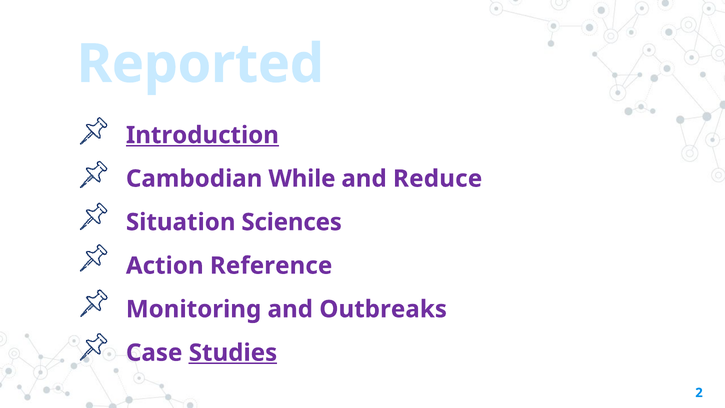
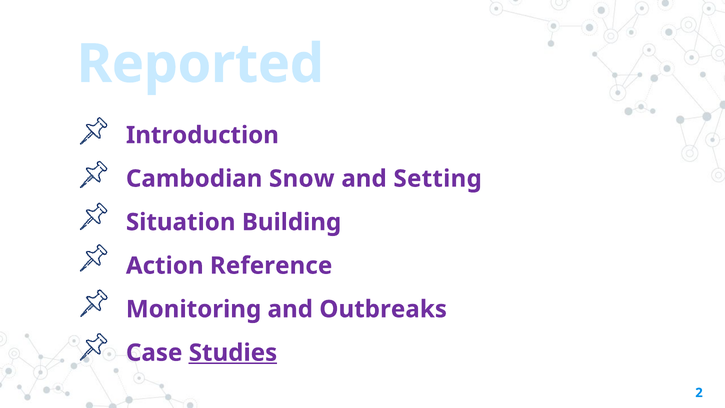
Introduction underline: present -> none (202, 135)
While: While -> Snow (302, 179)
Reduce: Reduce -> Setting (438, 179)
Sciences: Sciences -> Building (292, 222)
